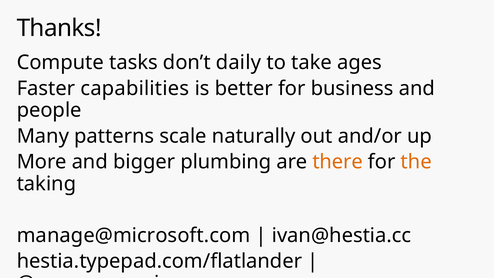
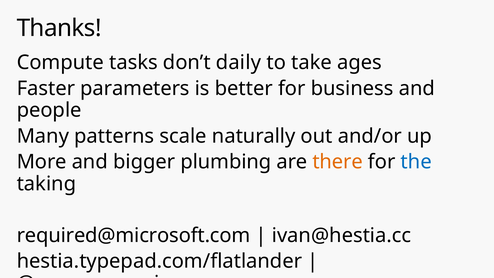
capabilities: capabilities -> parameters (135, 88)
the colour: orange -> blue (416, 162)
manage@microsoft.com: manage@microsoft.com -> required@microsoft.com (134, 235)
